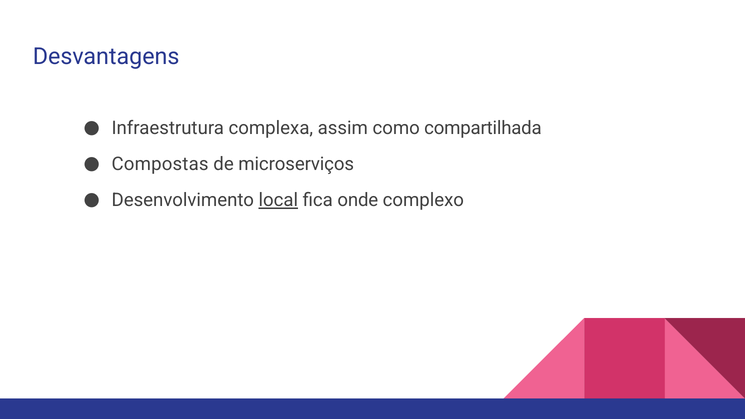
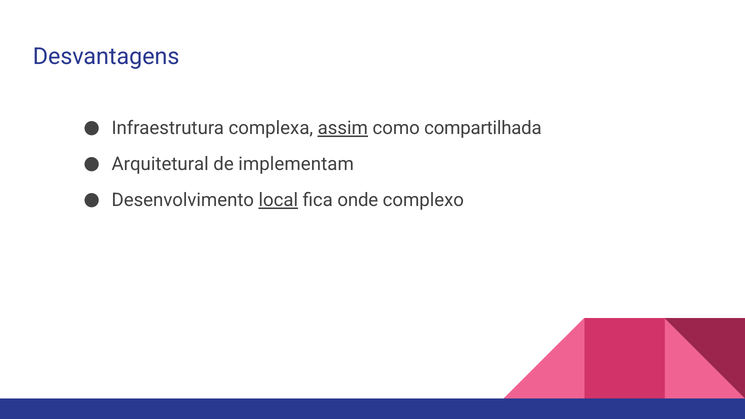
assim underline: none -> present (343, 128)
Compostas: Compostas -> Arquitetural (160, 164)
microserviços: microserviços -> implementam (296, 164)
